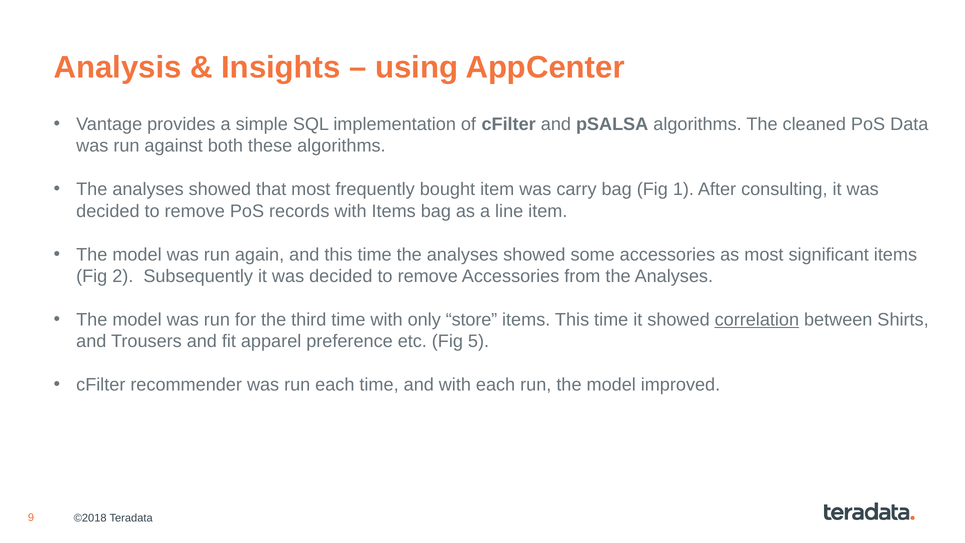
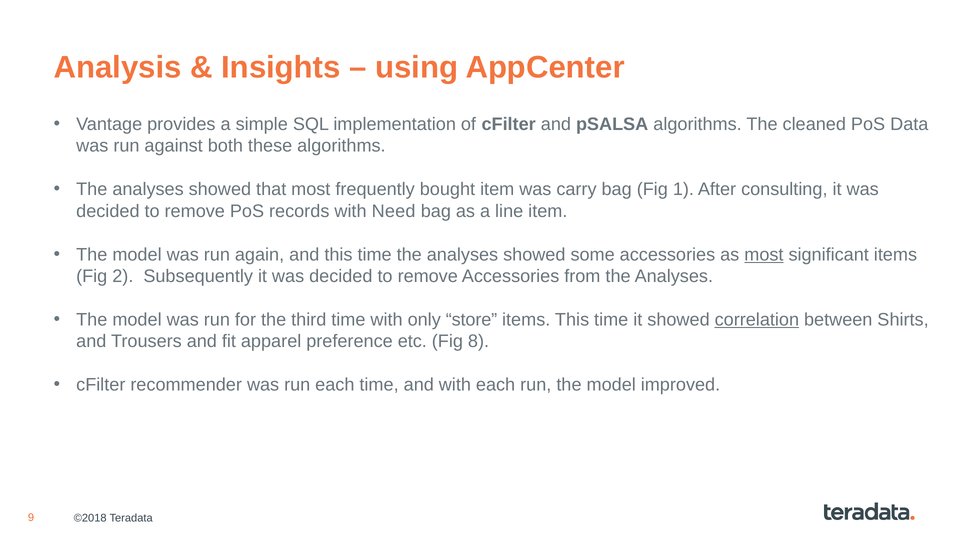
with Items: Items -> Need (394, 211)
most underline: none -> present (764, 254)
5: 5 -> 8 (479, 341)
